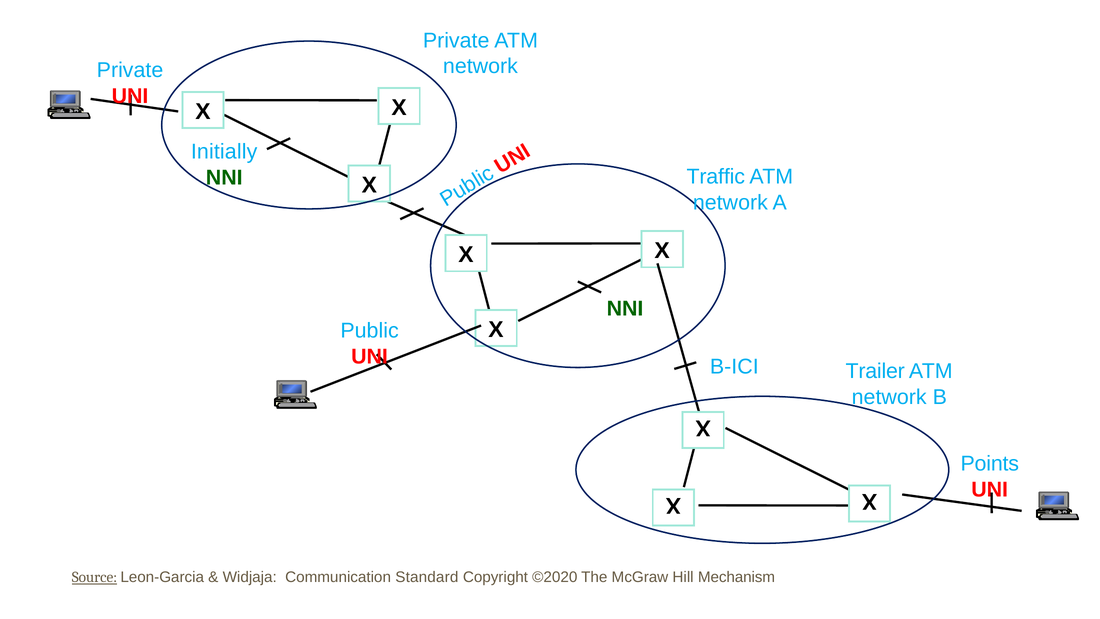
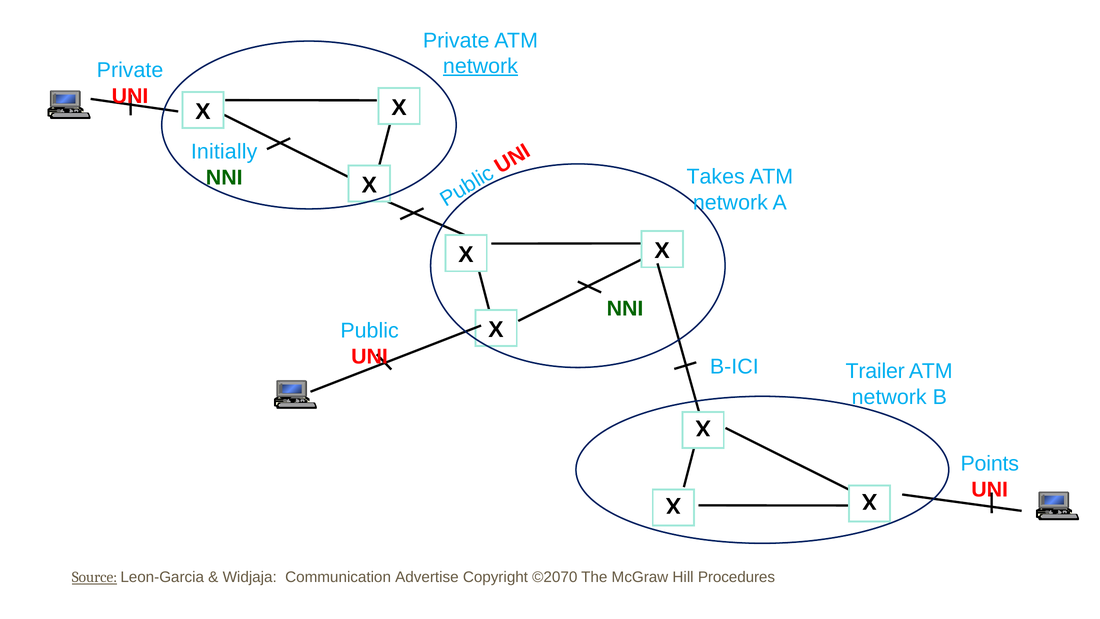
network underline: none -> present (480, 66)
Traffic: Traffic -> Takes (716, 177)
Standard: Standard -> Advertise (427, 577)
©2020: ©2020 -> ©2070 (555, 577)
Mechanism: Mechanism -> Procedures (736, 577)
